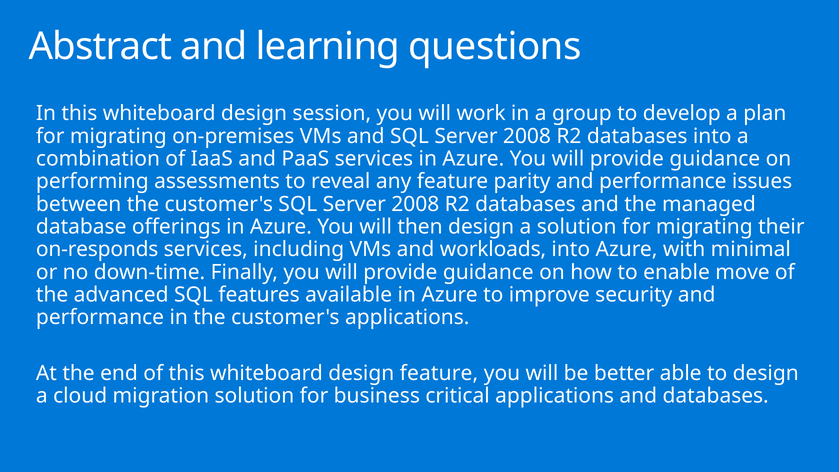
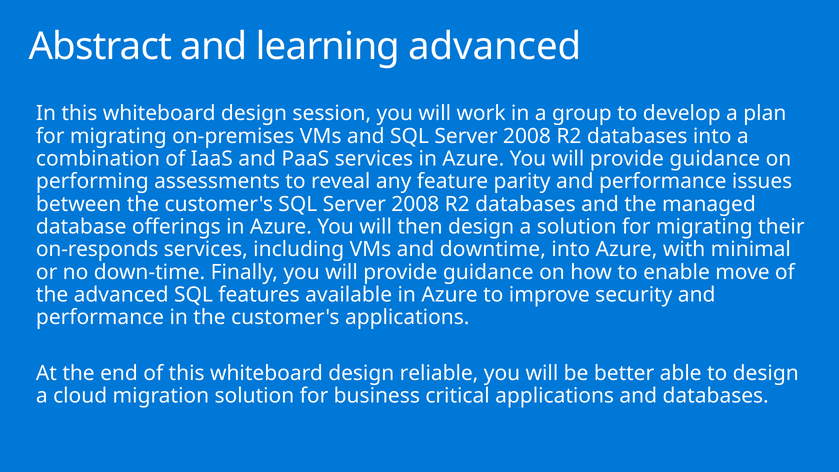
learning questions: questions -> advanced (495, 47)
workloads: workloads -> downtime (493, 249)
design feature: feature -> reliable (439, 373)
